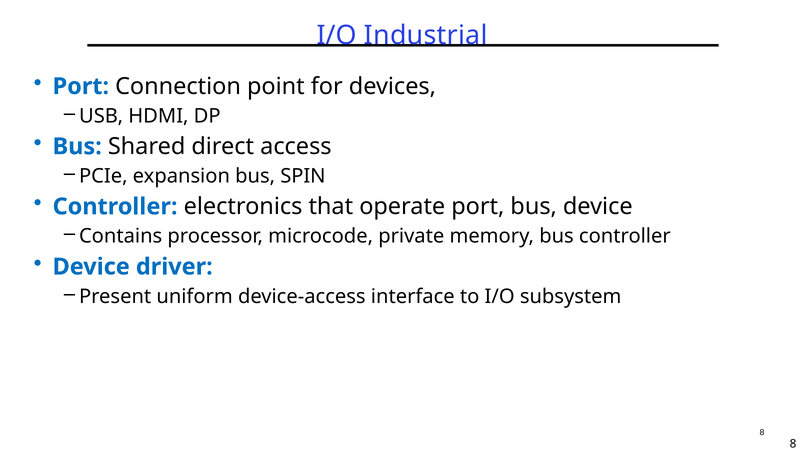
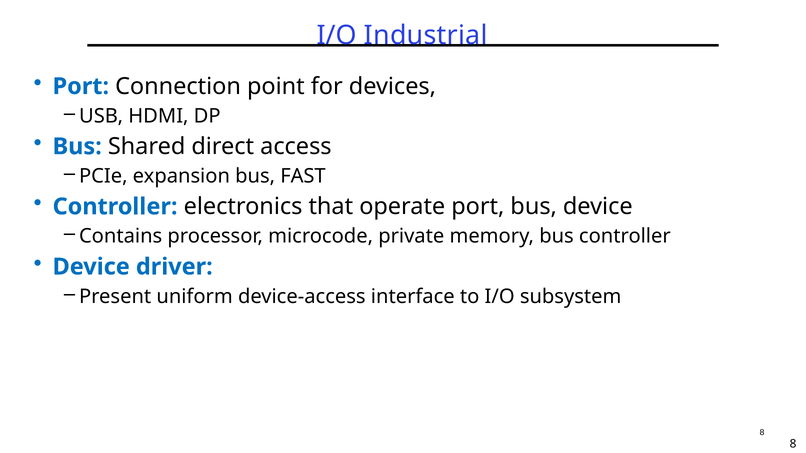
SPIN: SPIN -> FAST (303, 176)
